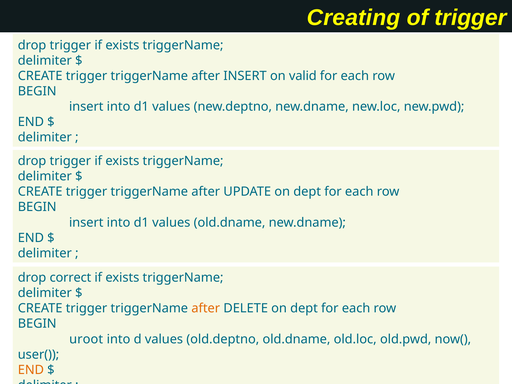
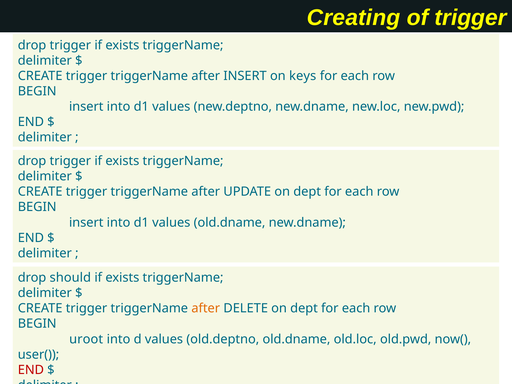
valid: valid -> keys (303, 76)
correct: correct -> should (70, 278)
END colour: orange -> red (31, 370)
